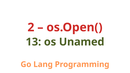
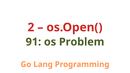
13: 13 -> 91 (33, 42)
Unamed: Unamed -> Problem (82, 42)
